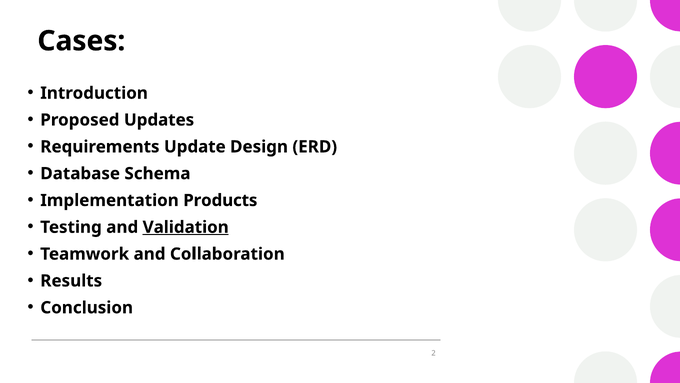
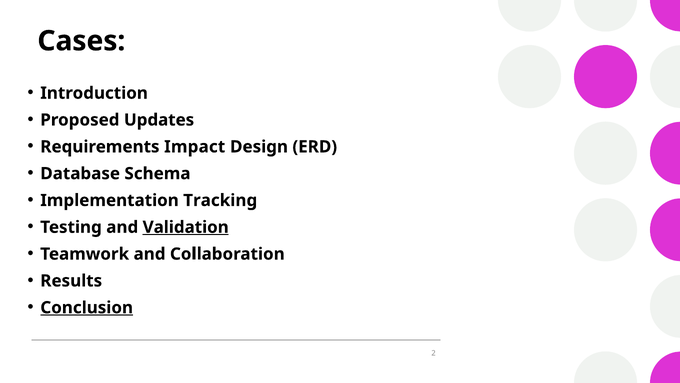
Update: Update -> Impact (195, 147)
Products: Products -> Tracking (220, 200)
Conclusion underline: none -> present (87, 307)
